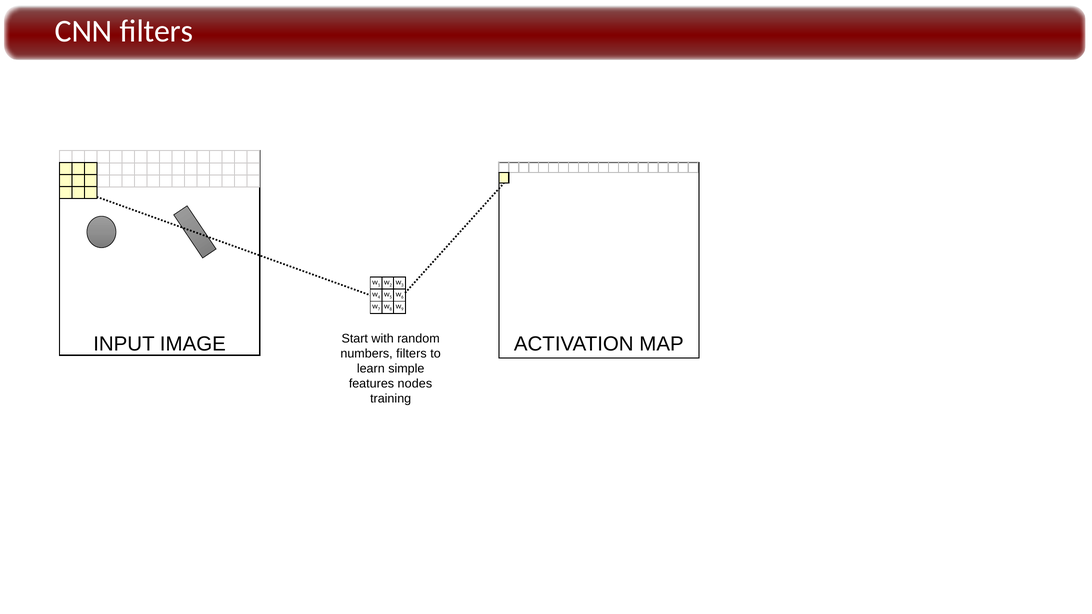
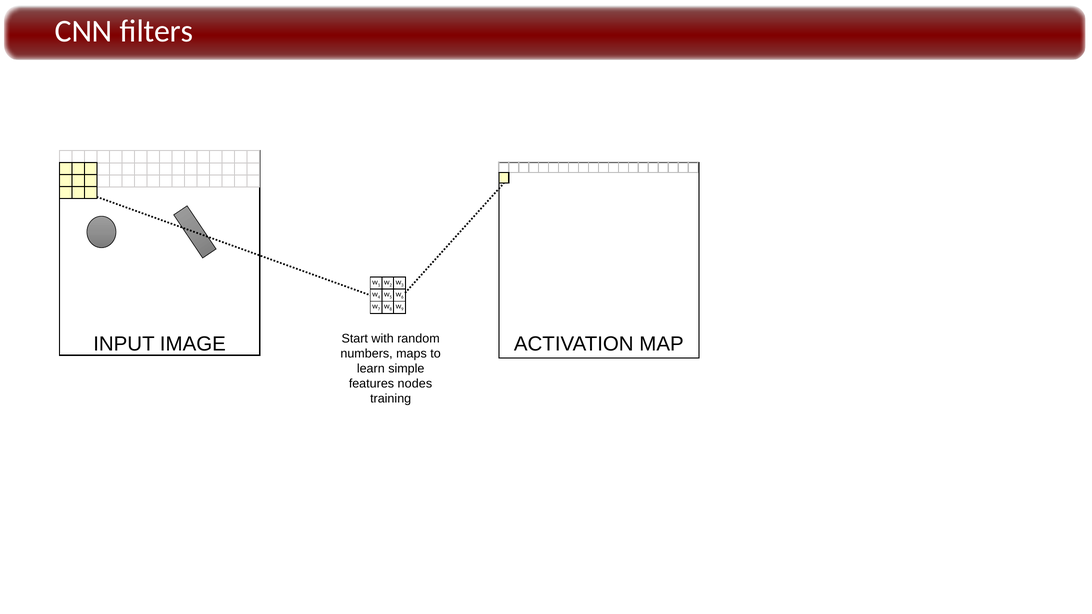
numbers filters: filters -> maps (411, 354)
